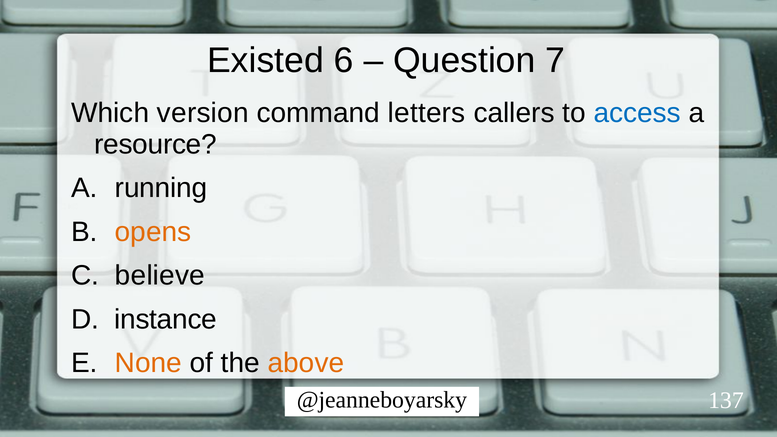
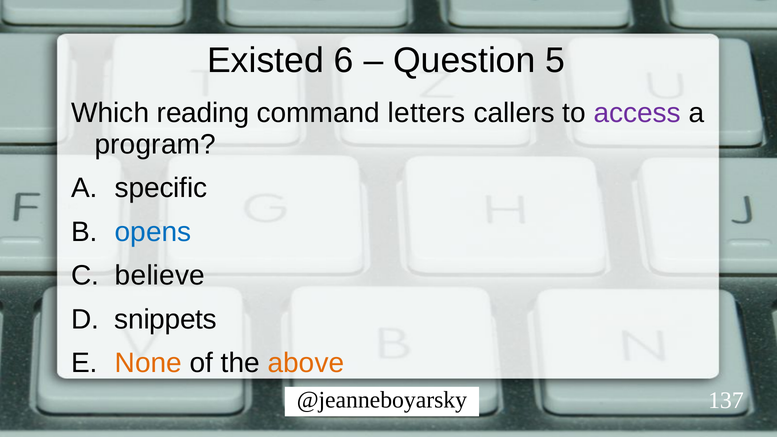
7: 7 -> 5 (555, 61)
version: version -> reading (203, 113)
access colour: blue -> purple (637, 113)
resource: resource -> program (155, 144)
running: running -> specific (161, 188)
opens colour: orange -> blue (153, 232)
instance: instance -> snippets (166, 319)
